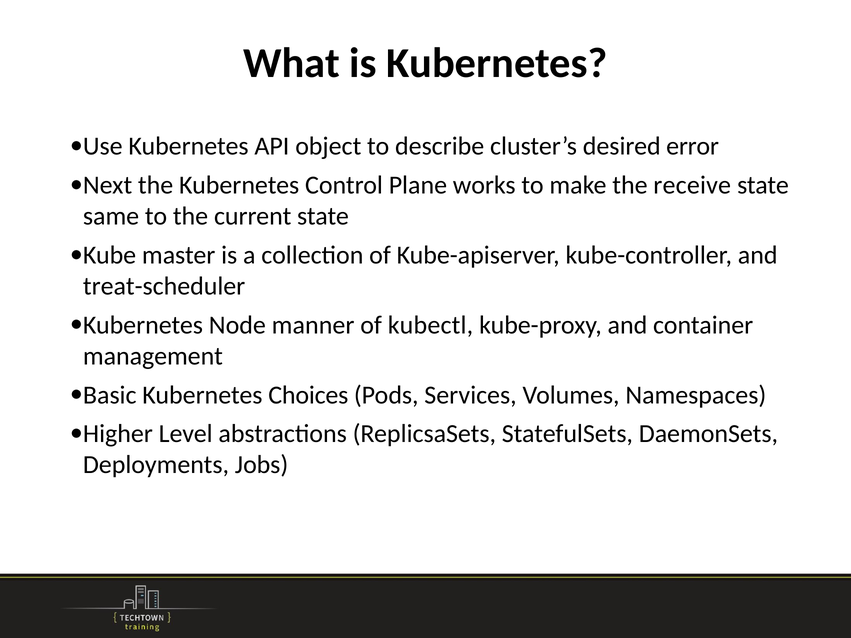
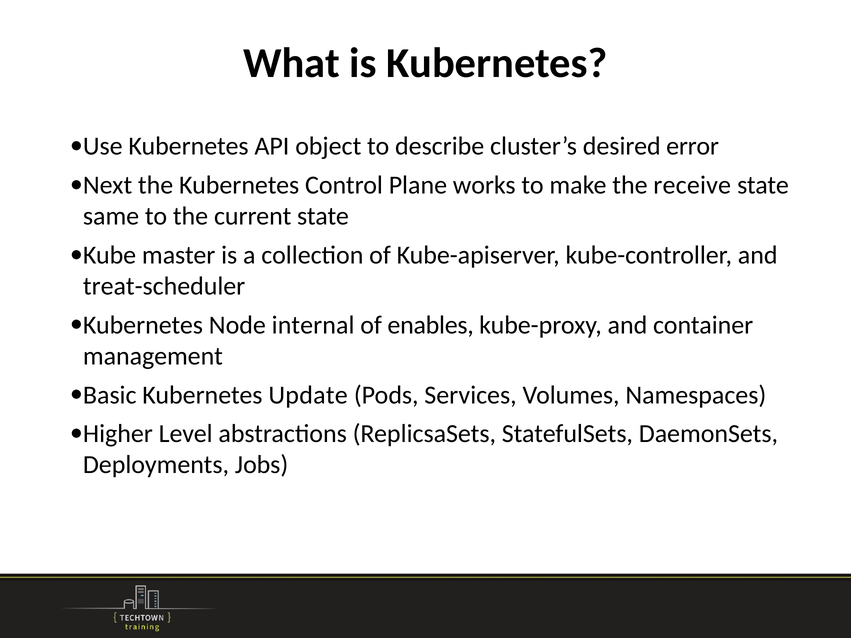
manner: manner -> internal (313, 325)
kubectl: kubectl -> enables (431, 325)
Choices: Choices -> Update (308, 395)
